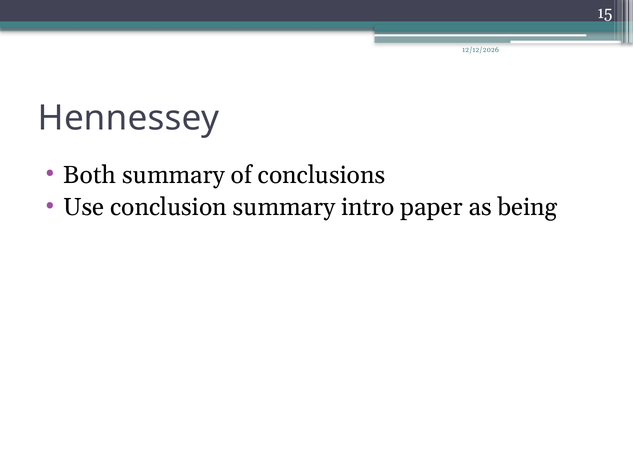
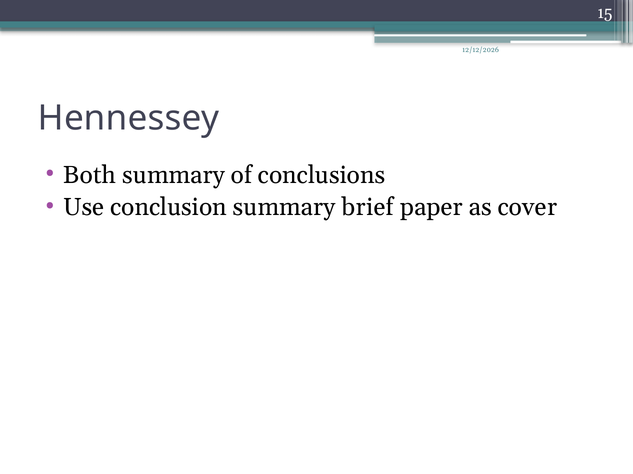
intro: intro -> brief (368, 208)
being: being -> cover (527, 208)
